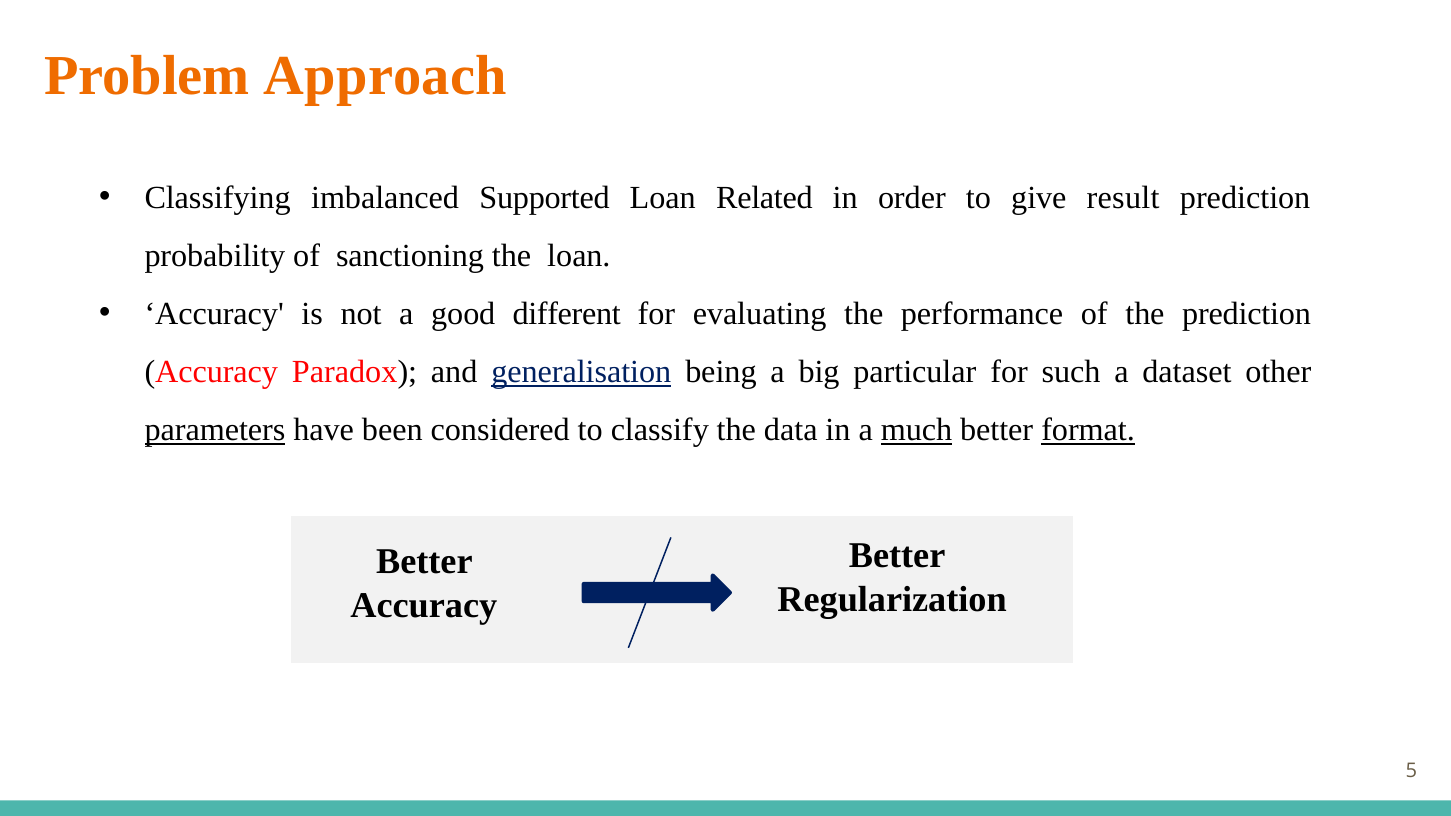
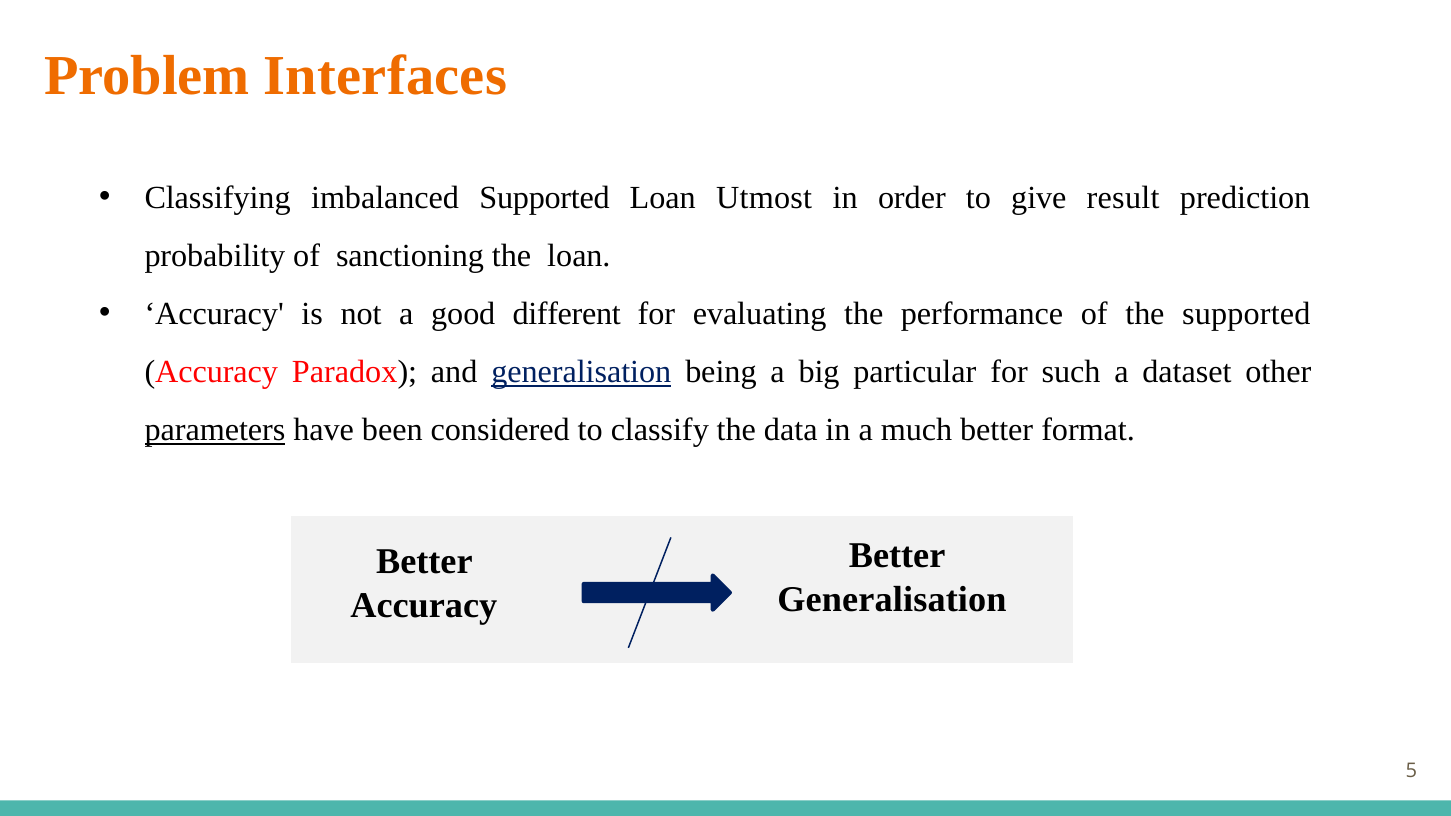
Approach: Approach -> Interfaces (385, 76)
Related: Related -> Utmost (764, 198)
the prediction: prediction -> supported (1246, 314)
much underline: present -> none (916, 430)
format underline: present -> none (1088, 430)
Regularization: Regularization -> Generalisation (892, 599)
